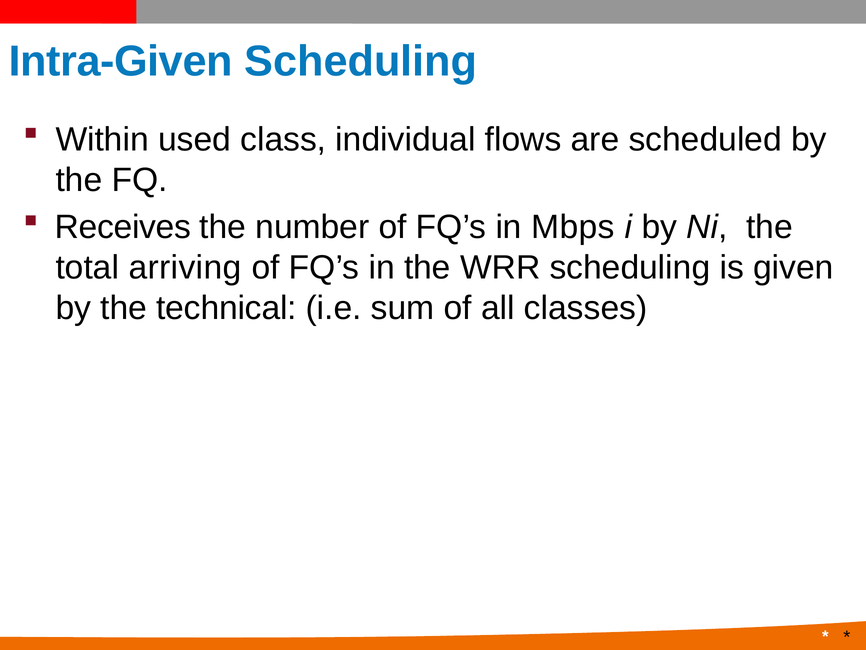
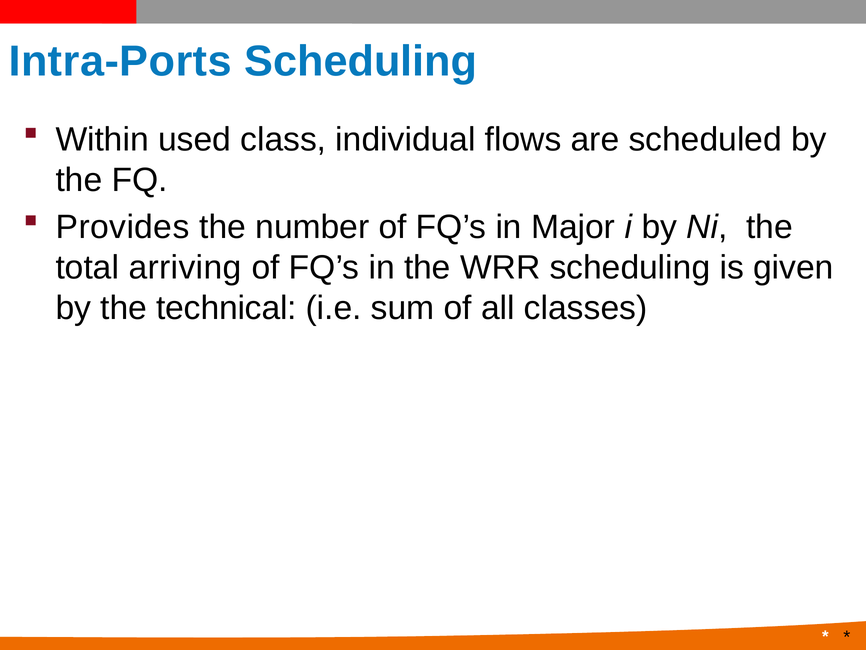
Intra-Given: Intra-Given -> Intra-Ports (120, 61)
Receives: Receives -> Provides (123, 227)
Mbps: Mbps -> Major (573, 227)
